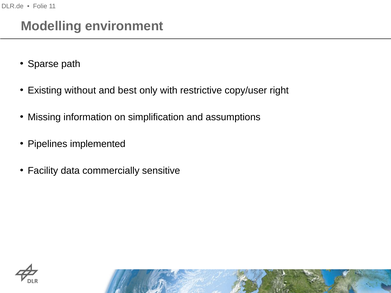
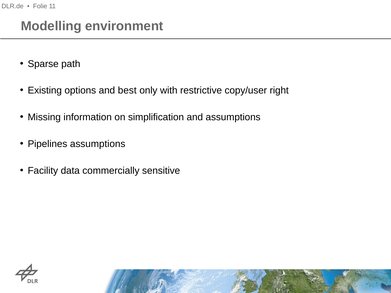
without: without -> options (80, 91)
Pipelines implemented: implemented -> assumptions (98, 144)
